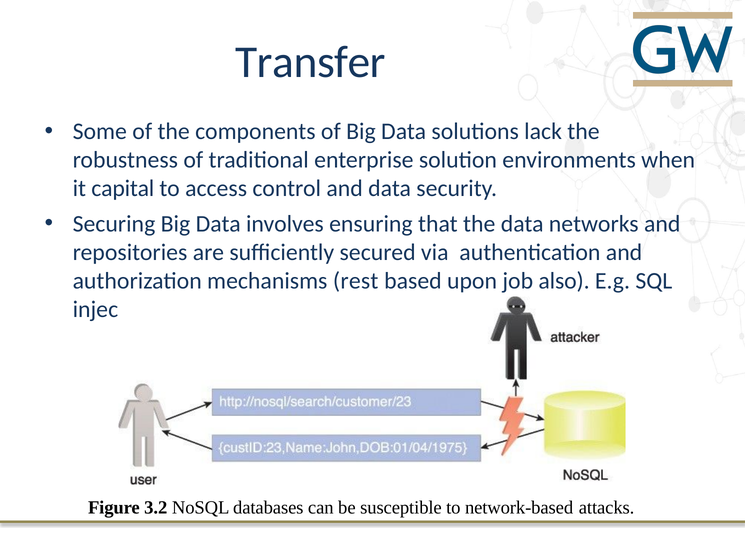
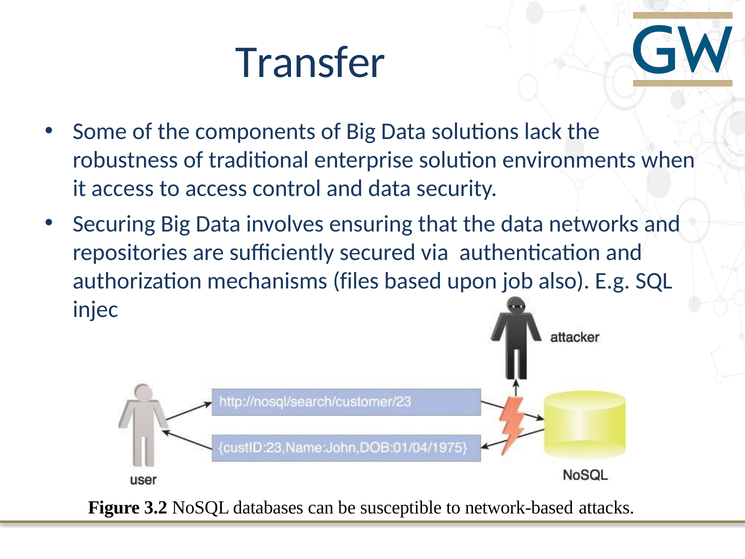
it capital: capital -> access (123, 188)
rest: rest -> files (356, 281)
